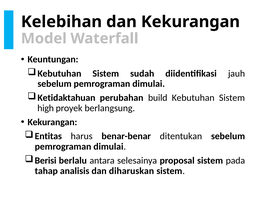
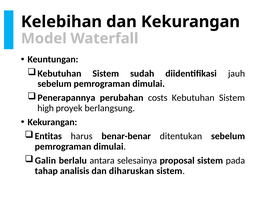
Ketidaktahuan: Ketidaktahuan -> Penerapannya (66, 98)
build: build -> costs (158, 98)
Berisi: Berisi -> Galin (45, 161)
